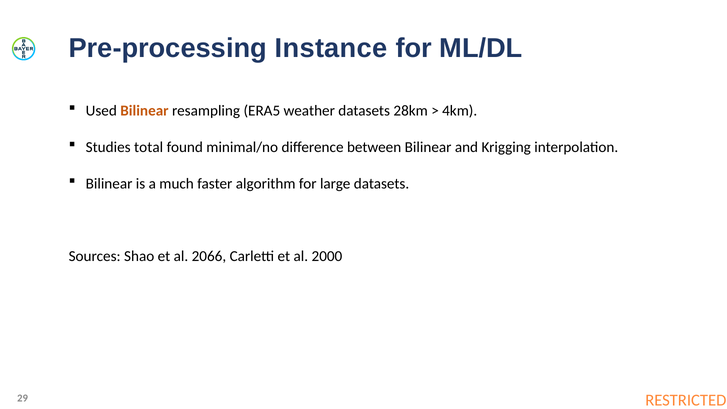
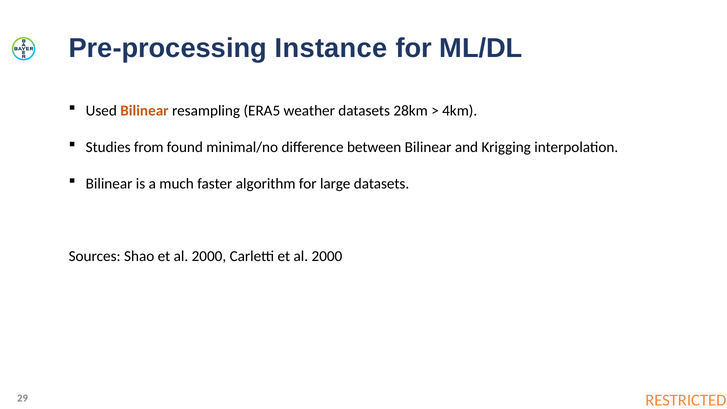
total: total -> from (149, 147)
Shao et al 2066: 2066 -> 2000 (209, 256)
